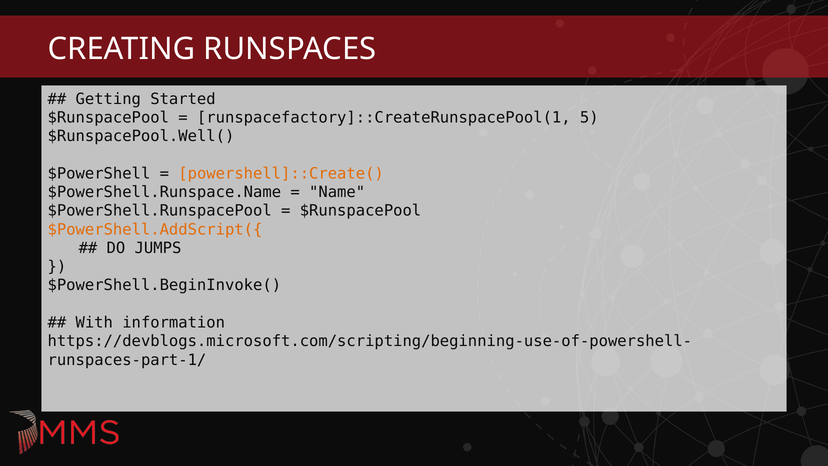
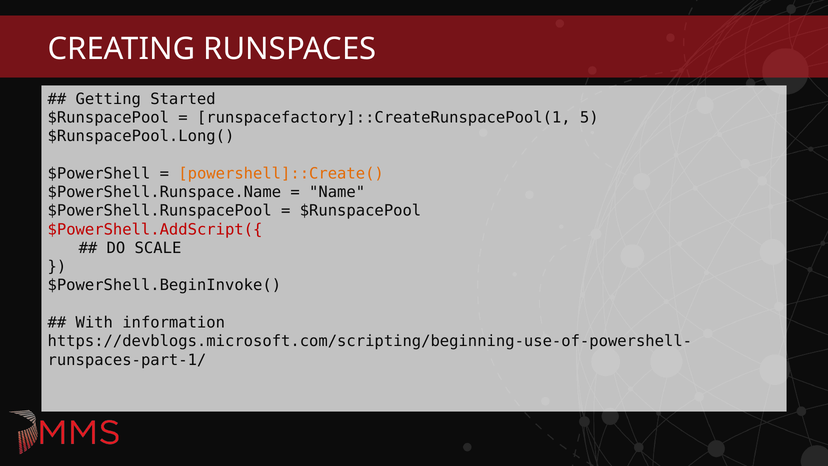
$RunspacePool.Well(: $RunspacePool.Well( -> $RunspacePool.Long( (141, 136)
$PowerShell.AddScript({ colour: orange -> red (155, 229)
JUMPS: JUMPS -> SCALE (158, 248)
